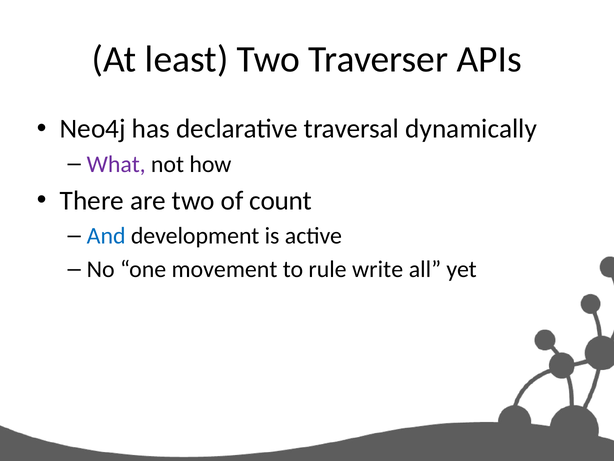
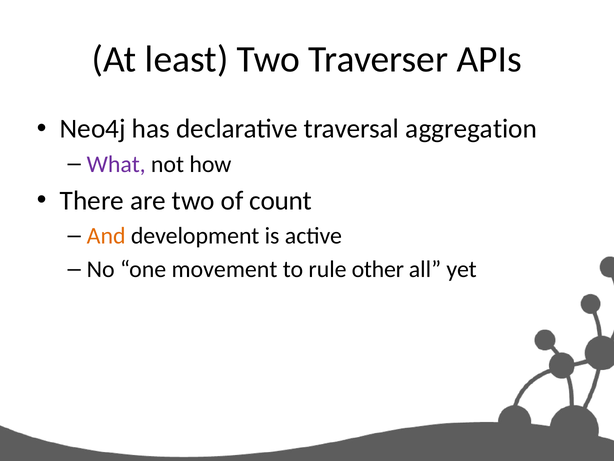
dynamically: dynamically -> aggregation (471, 129)
And colour: blue -> orange (106, 236)
write: write -> other (378, 269)
